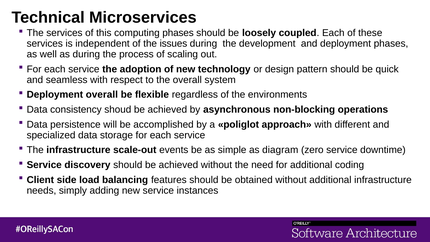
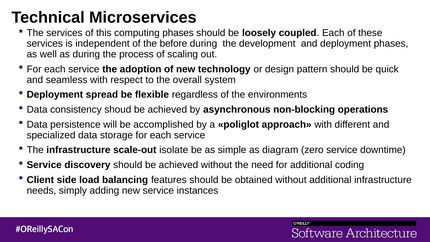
issues: issues -> before (173, 44)
Deployment overall: overall -> spread (102, 95)
events: events -> isolate (174, 150)
